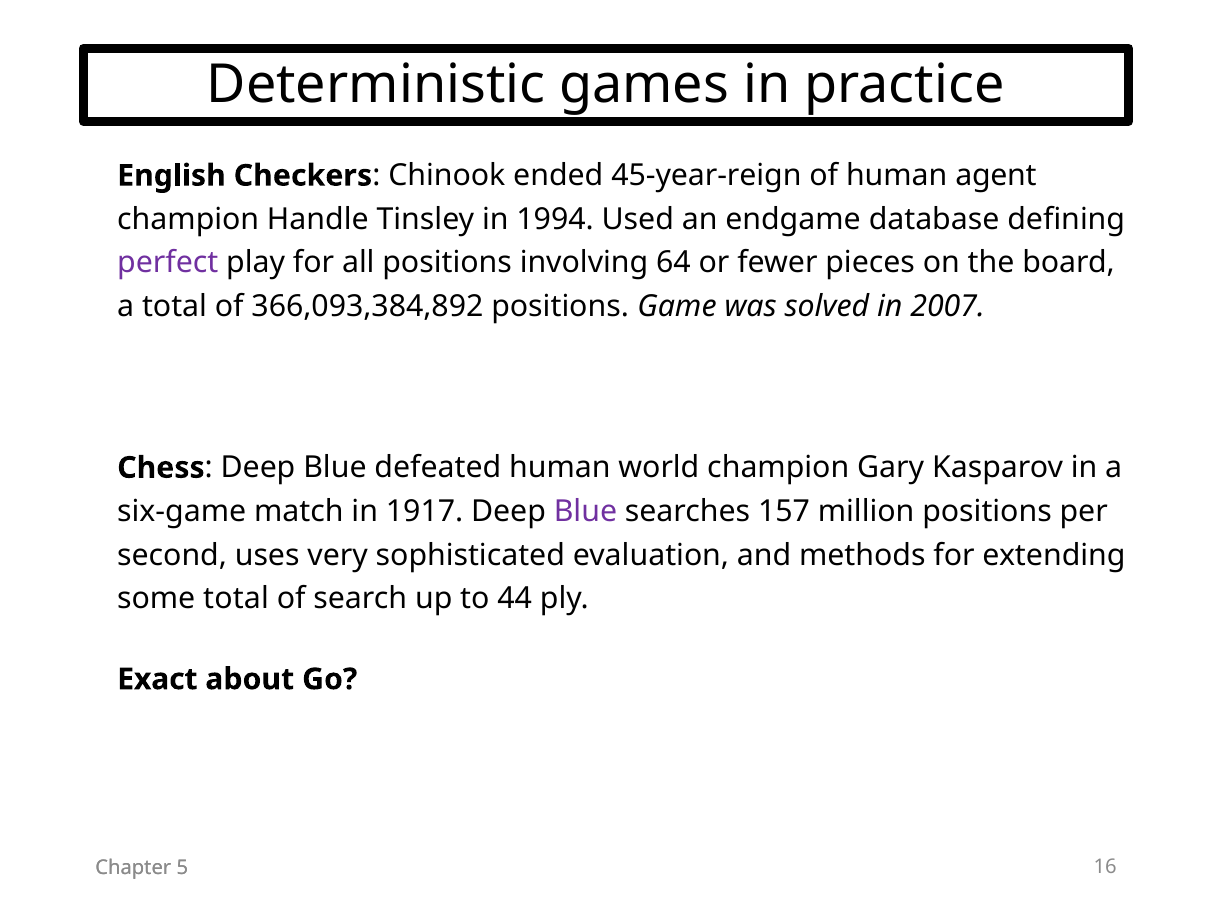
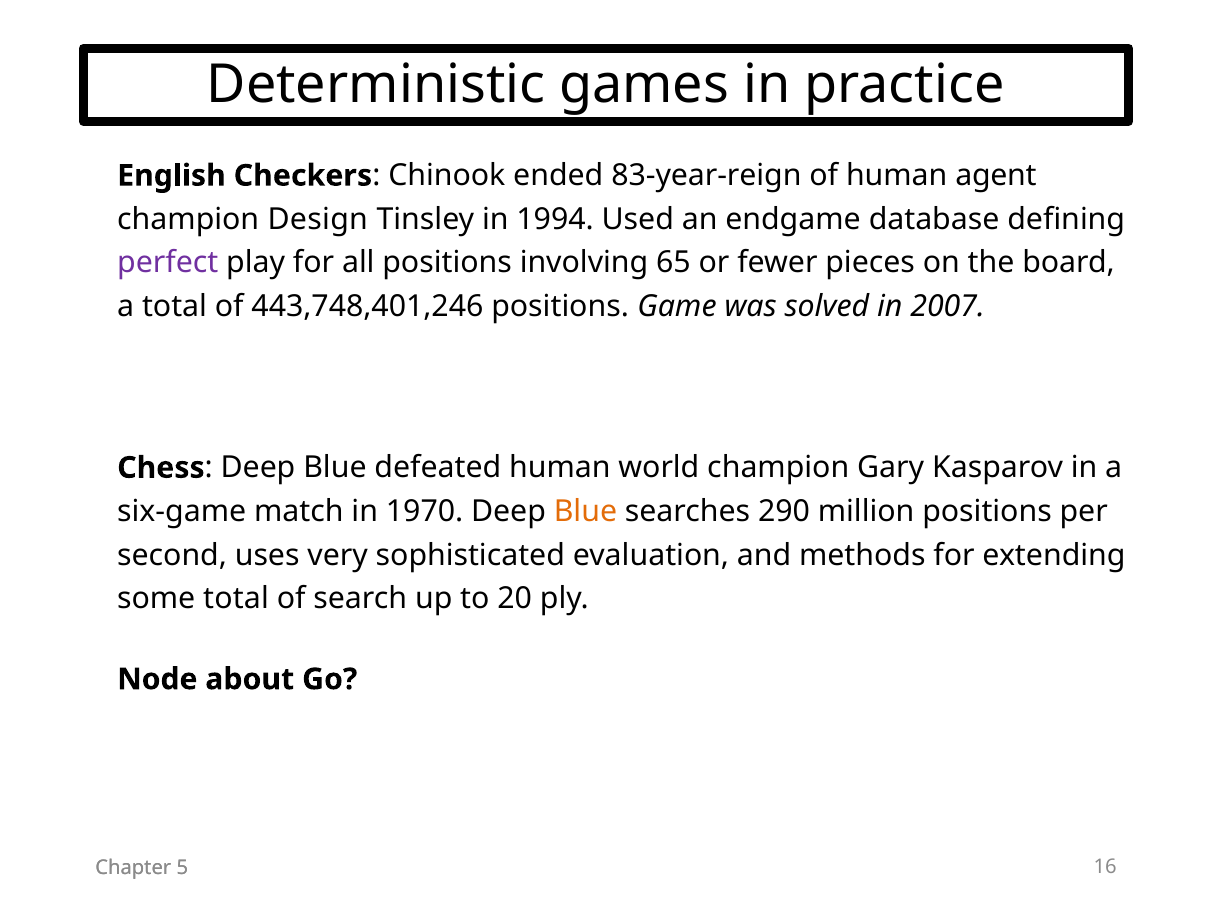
45-year-reign: 45-year-reign -> 83-year-reign (706, 176)
Handle: Handle -> Design (318, 219)
64: 64 -> 65 (673, 263)
366,093,384,892: 366,093,384,892 -> 443,748,401,246 (367, 307)
1917: 1917 -> 1970 (425, 511)
Blue colour: purple -> orange (585, 511)
157: 157 -> 290 (784, 511)
44: 44 -> 20 (515, 599)
Exact: Exact -> Node (157, 679)
